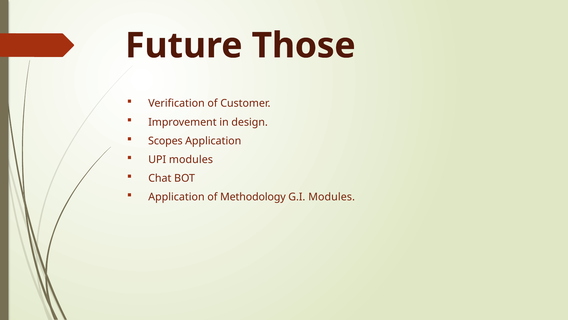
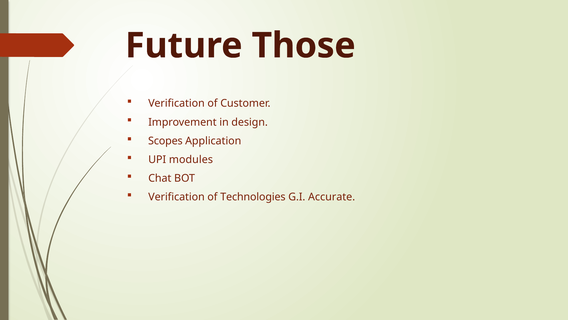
Application: Application -> Verification (176, 197)
Methodology: Methodology -> Technologies (253, 197)
G.I Modules: Modules -> Accurate (332, 197)
